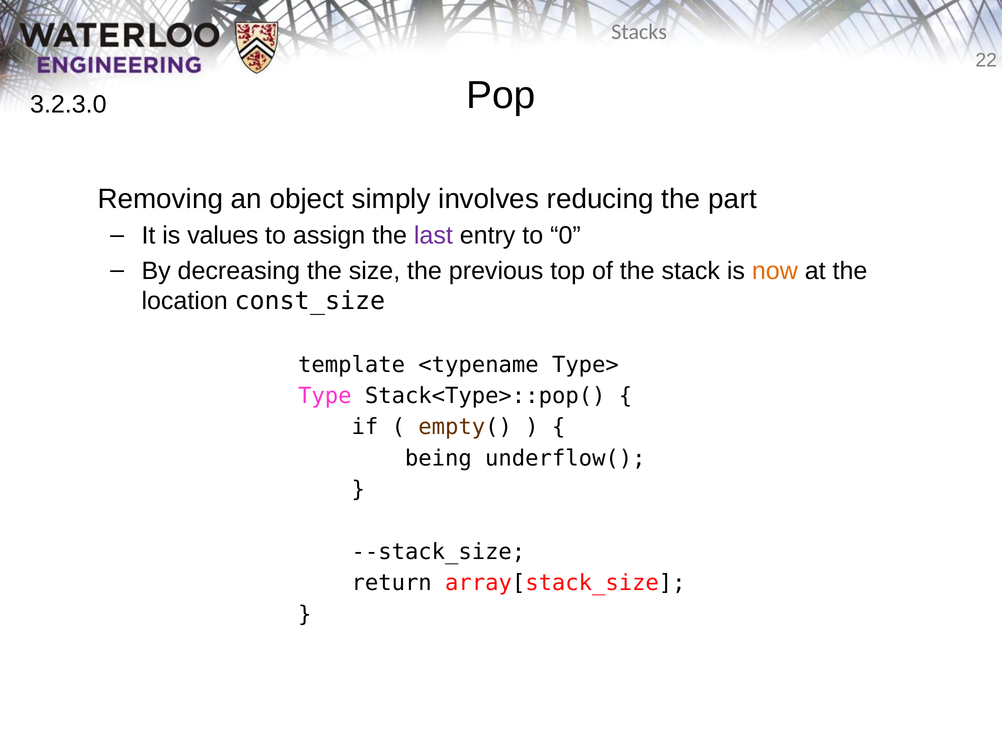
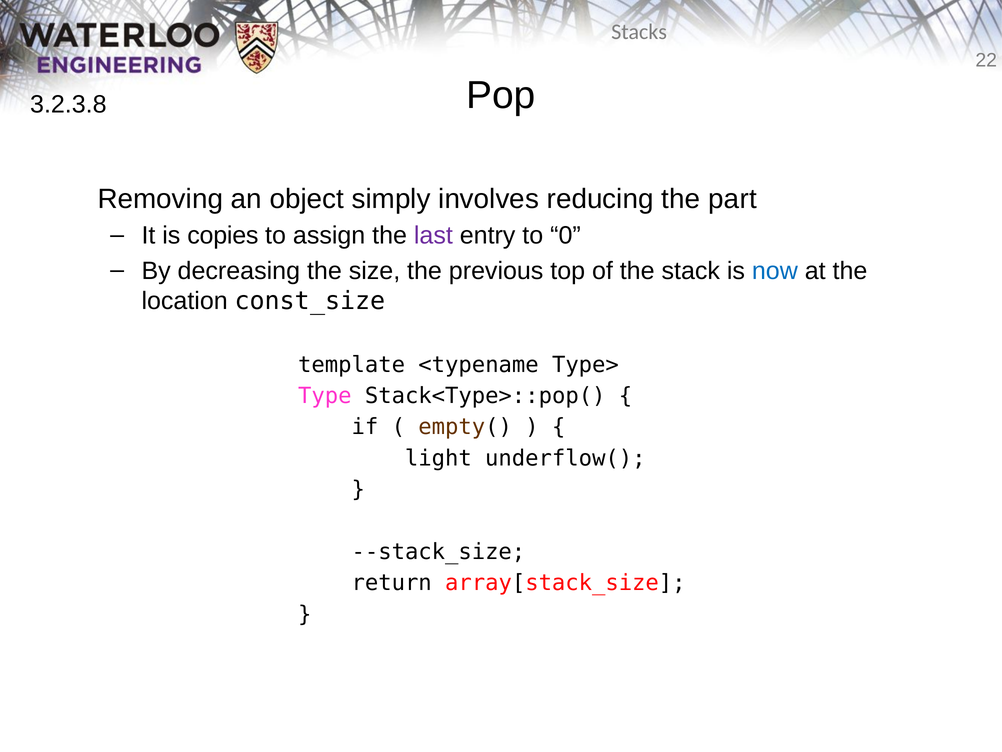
3.2.3.0: 3.2.3.0 -> 3.2.3.8 (68, 105)
values: values -> copies (223, 236)
now colour: orange -> blue (775, 271)
being: being -> light (438, 458)
